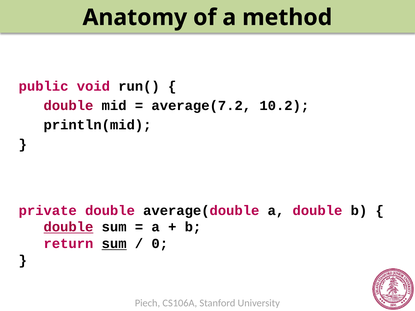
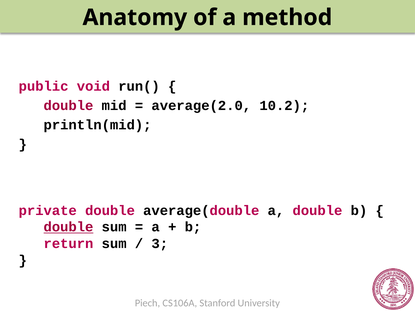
average(7.2: average(7.2 -> average(2.0 (201, 106)
sum underline: present -> none (114, 244)
0: 0 -> 3 (160, 244)
